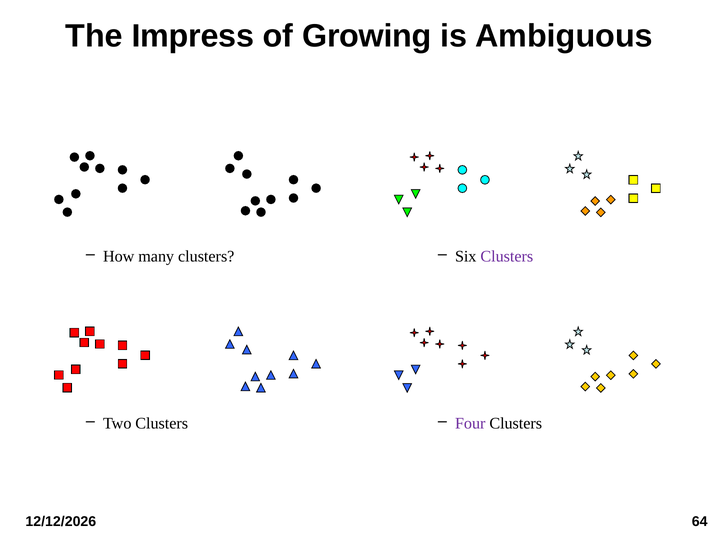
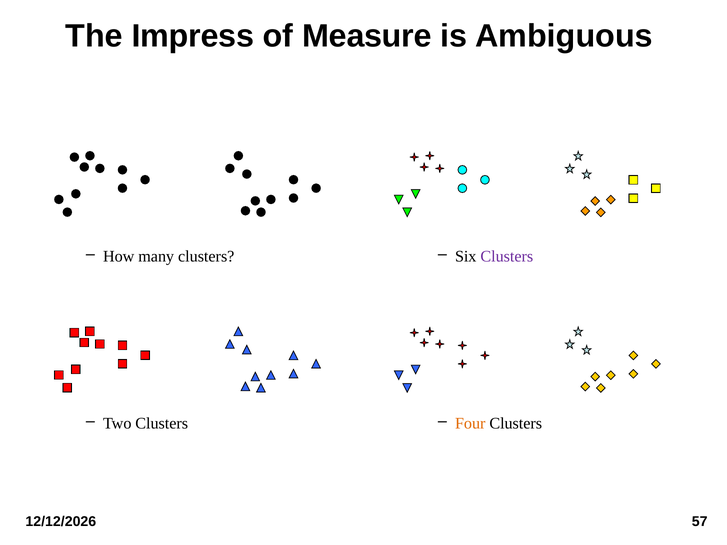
Growing: Growing -> Measure (367, 36)
Four colour: purple -> orange (470, 424)
64: 64 -> 57 (700, 522)
